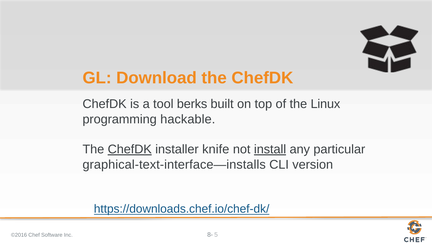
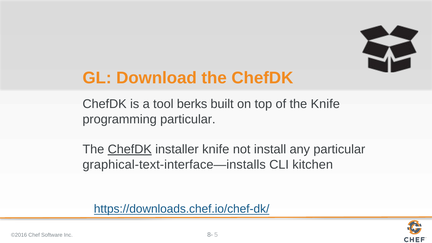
the Linux: Linux -> Knife (325, 104)
programming hackable: hackable -> particular (188, 119)
install underline: present -> none (270, 149)
version: version -> kitchen (313, 165)
